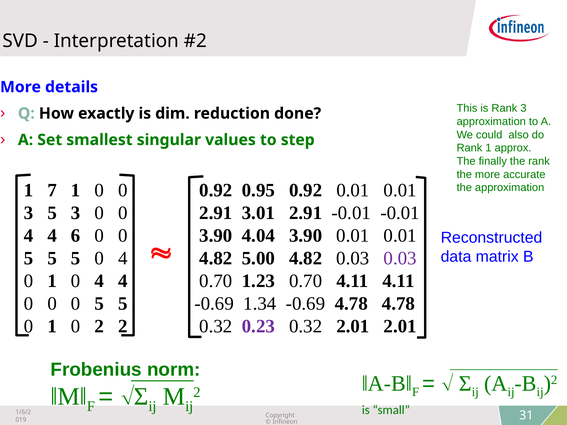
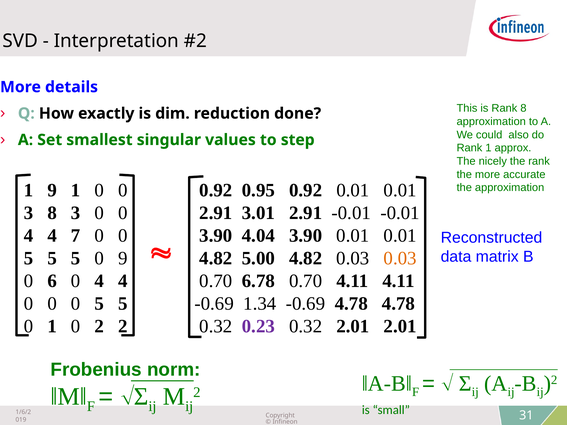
Rank 3: 3 -> 8 (523, 108)
finally: finally -> nicely (493, 161)
1 7: 7 -> 9 (52, 190)
3 5: 5 -> 8 (52, 213)
6: 6 -> 7 (76, 236)
5 0 4: 4 -> 9 (123, 258)
0.03 colour: purple -> orange (400, 258)
1: 1 -> 6 (52, 281)
1.23: 1.23 -> 6.78 (258, 281)
